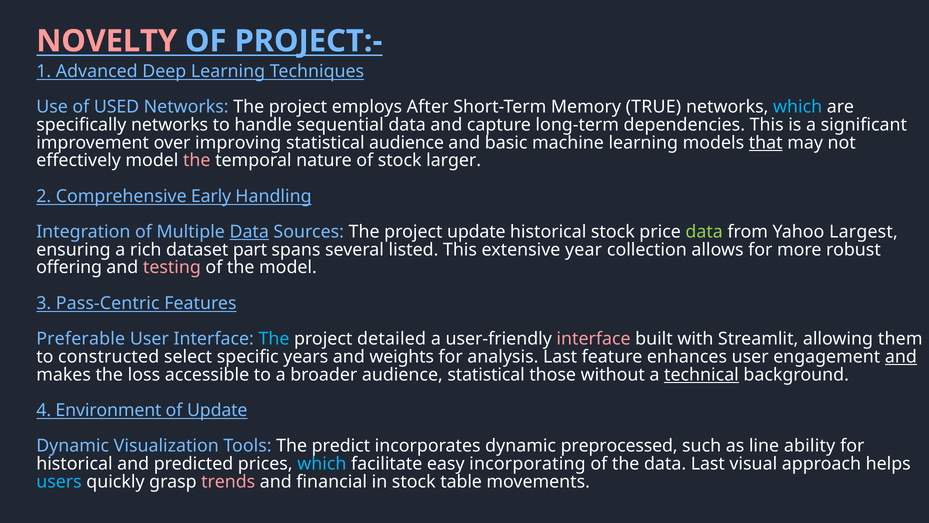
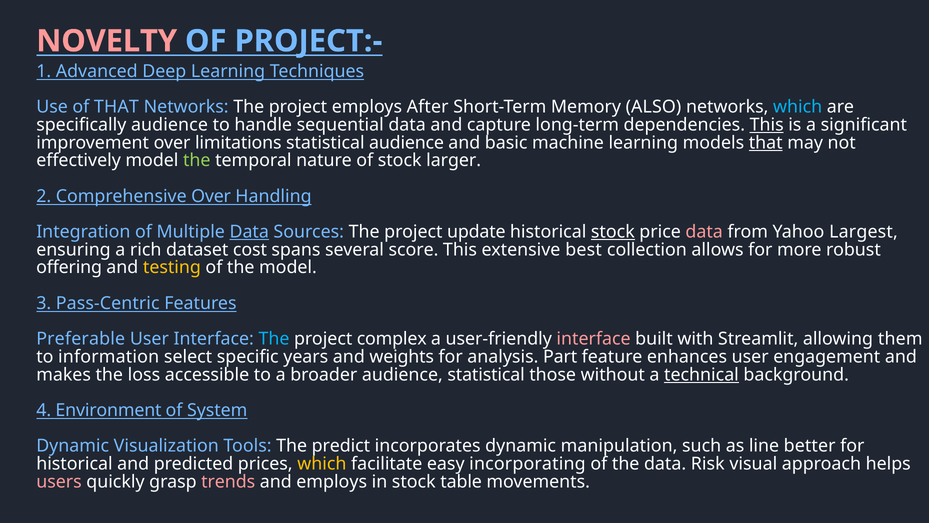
of USED: USED -> THAT (116, 107)
TRUE: TRUE -> ALSO (653, 107)
specifically networks: networks -> audience (169, 125)
This underline: none -> present (767, 125)
improving: improving -> limitations (238, 143)
the colour: pink -> light green (197, 160)
Comprehensive Early: Early -> Over (211, 196)
stock underline: none -> present (613, 232)
data colour: light green -> pink (704, 232)
part: part -> cost (250, 250)
listed: listed -> score (413, 250)
year: year -> best (584, 250)
testing colour: pink -> yellow (172, 267)
detailed: detailed -> complex (392, 339)
constructed: constructed -> information (109, 357)
analysis Last: Last -> Part (560, 357)
and underline: present -> none (901, 357)
of Update: Update -> System (217, 410)
preprocessed: preprocessed -> manipulation (619, 446)
ability: ability -> better (810, 446)
which colour: light blue -> yellow (322, 463)
data Last: Last -> Risk (708, 463)
users colour: light blue -> pink (59, 481)
and financial: financial -> employs (332, 481)
